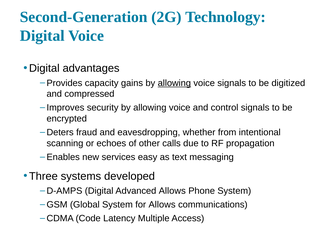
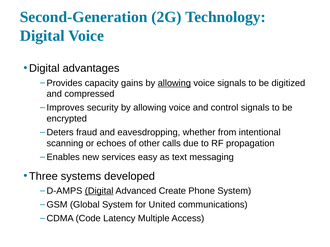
Digital underline: none -> present (99, 191)
Advanced Allows: Allows -> Create (172, 191)
for Allows: Allows -> United (162, 205)
